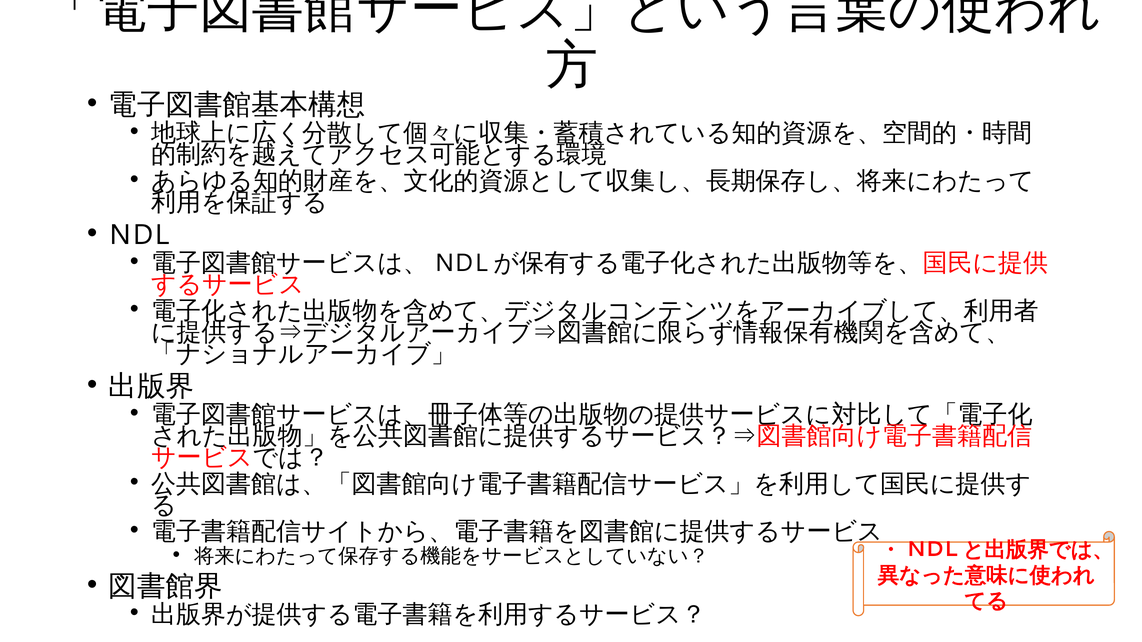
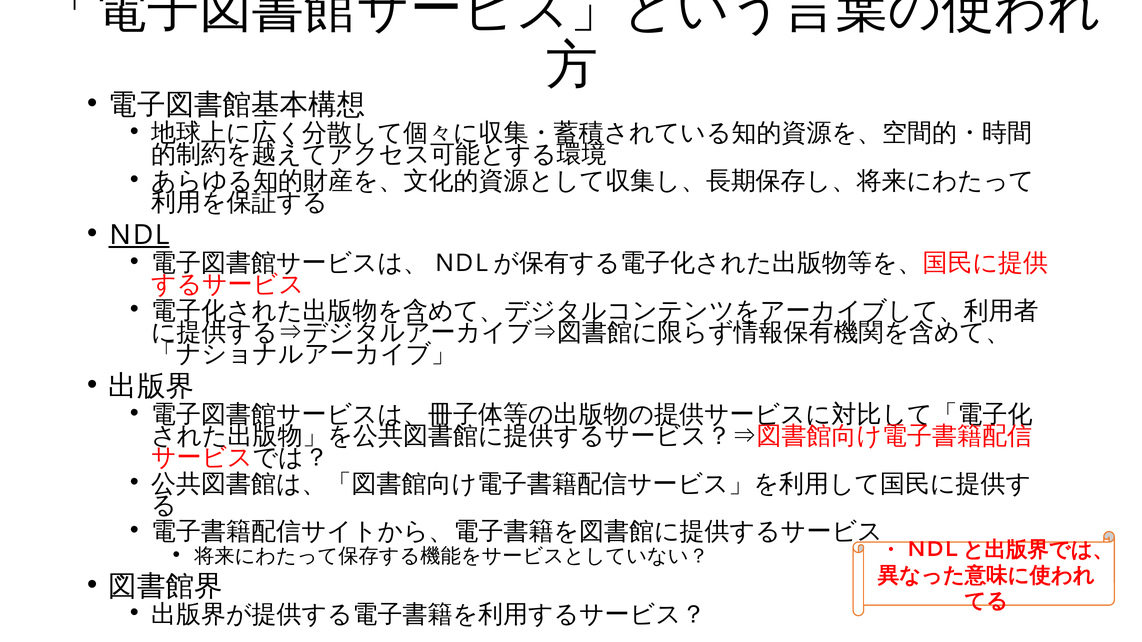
NDL underline: none -> present (139, 235)
